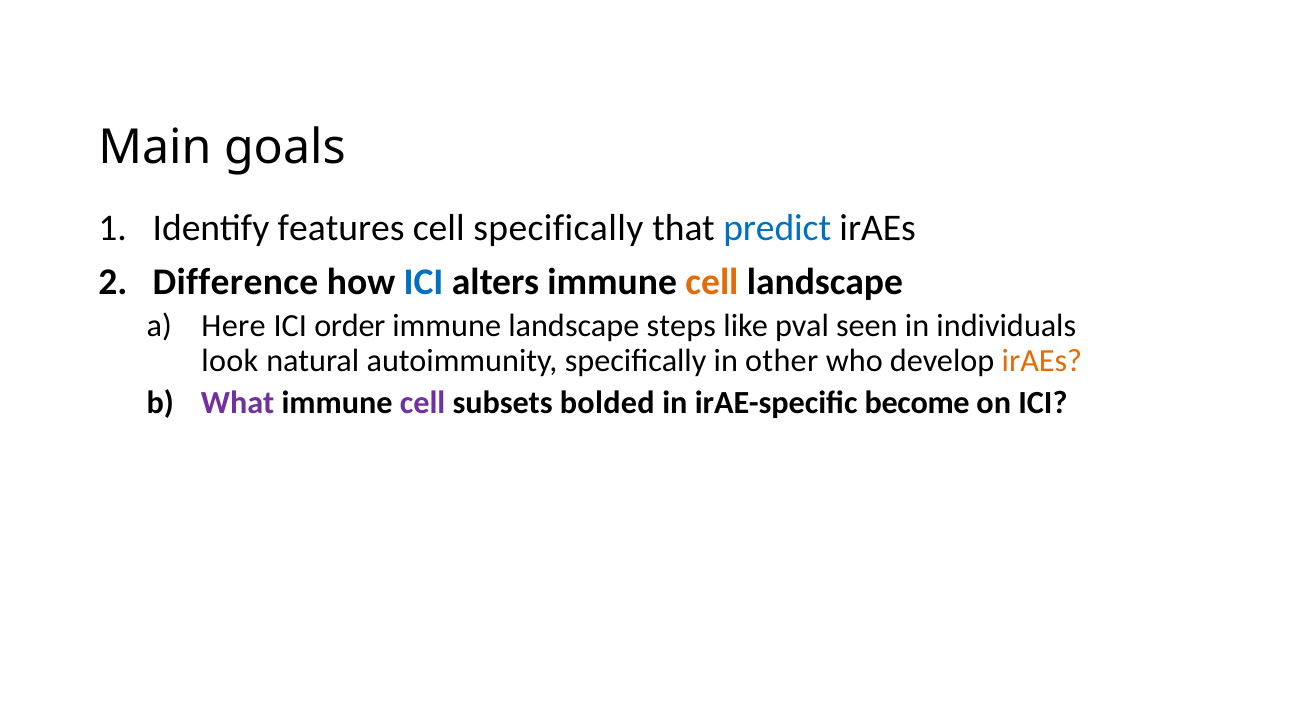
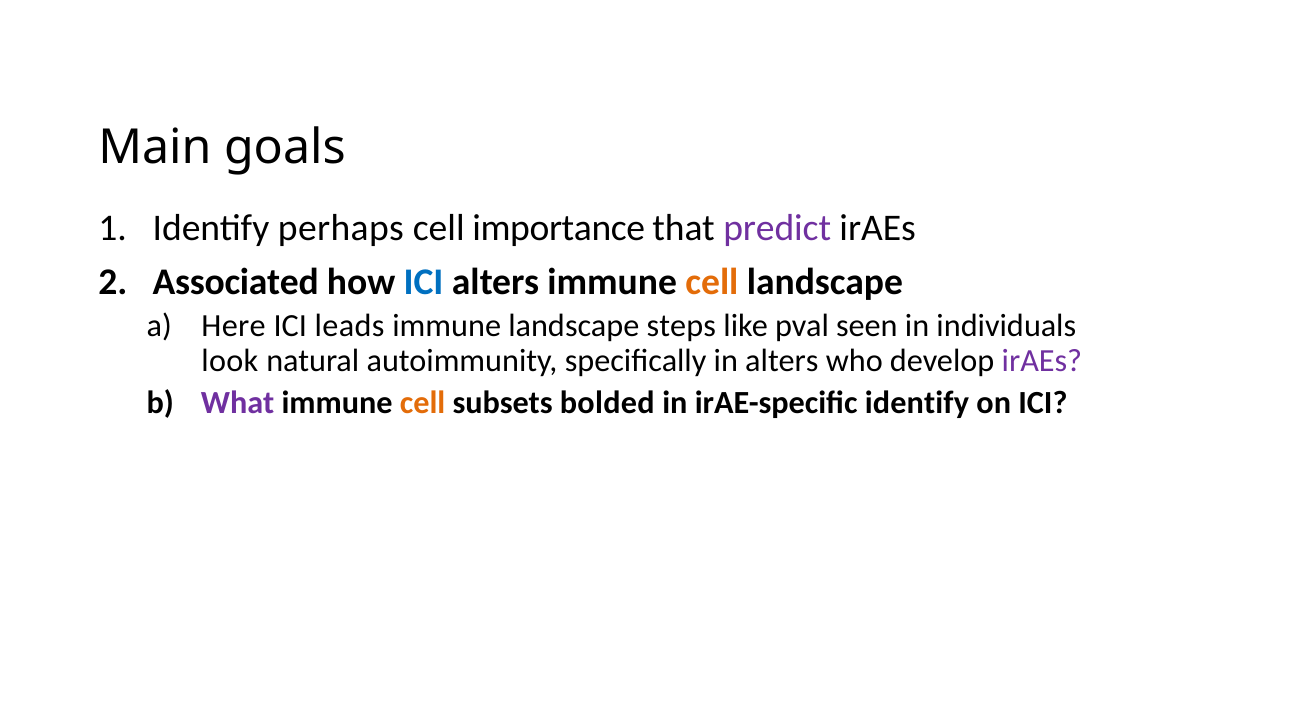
features: features -> perhaps (341, 228)
cell specifically: specifically -> importance (559, 228)
predict colour: blue -> purple (777, 228)
Difference: Difference -> Associated (236, 282)
order: order -> leads (350, 326)
in other: other -> alters (782, 361)
irAEs colour: orange -> purple (1042, 361)
cell colour: purple -> orange (423, 402)
irAE-specific become: become -> identify (917, 402)
